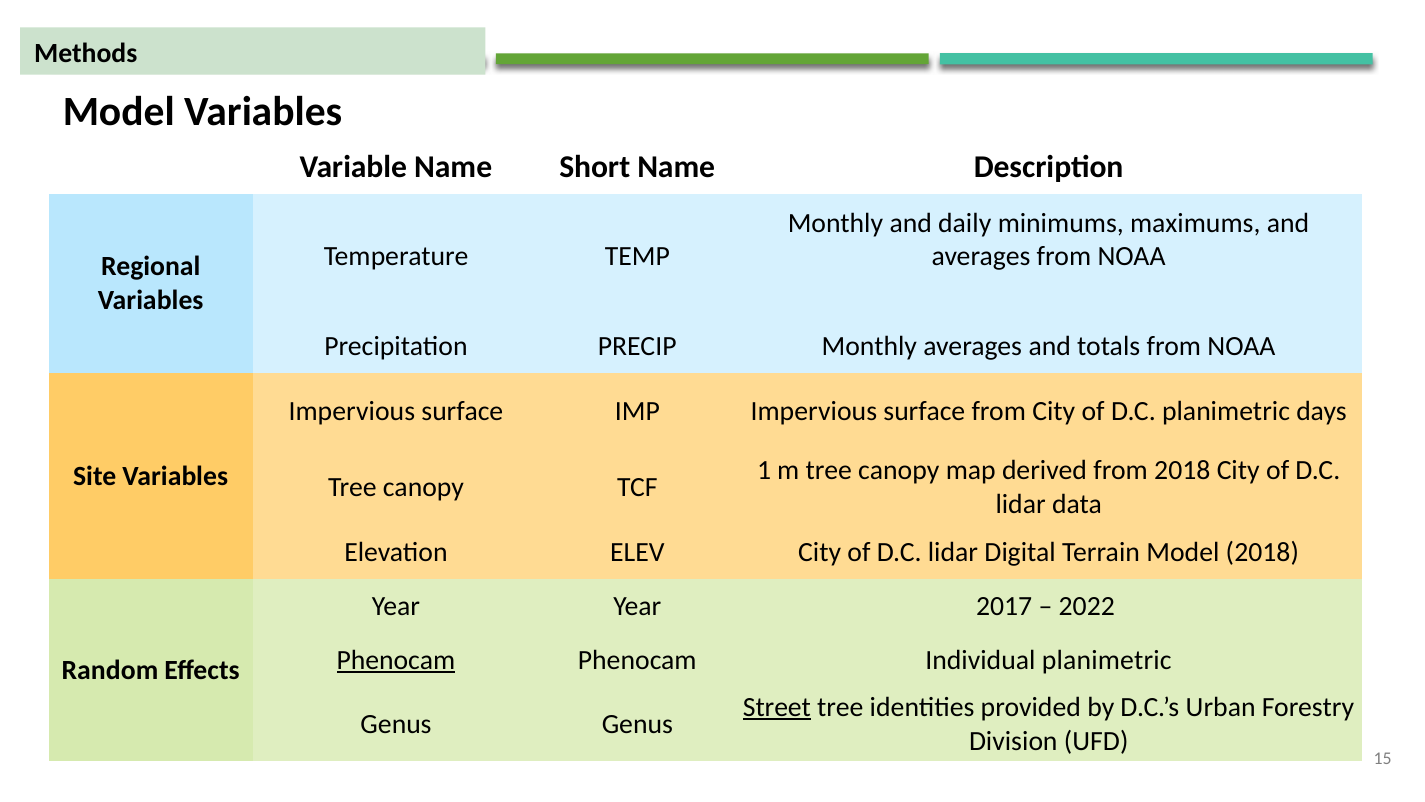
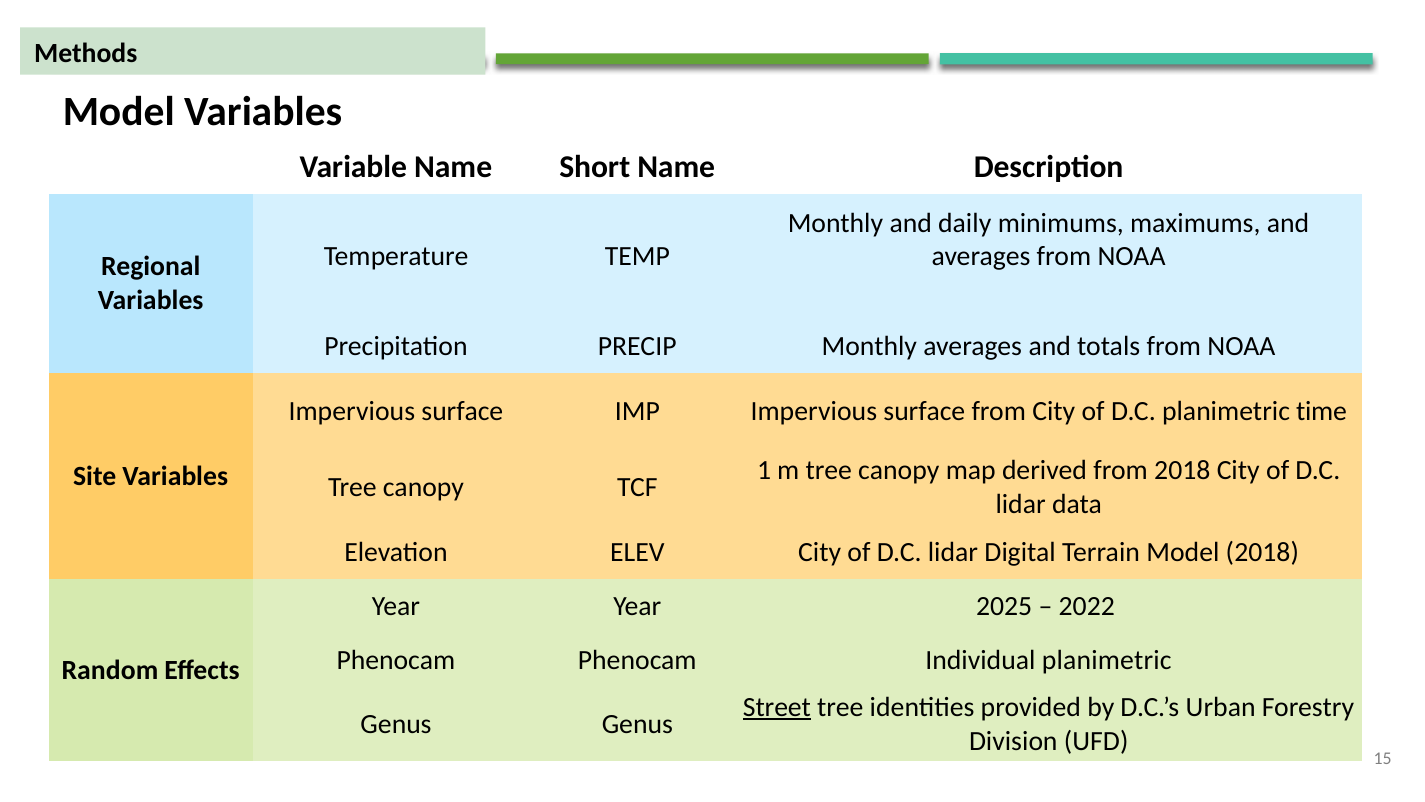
days: days -> time (1321, 411)
2017: 2017 -> 2025 (1004, 606)
Phenocam underline: present -> none (396, 660)
